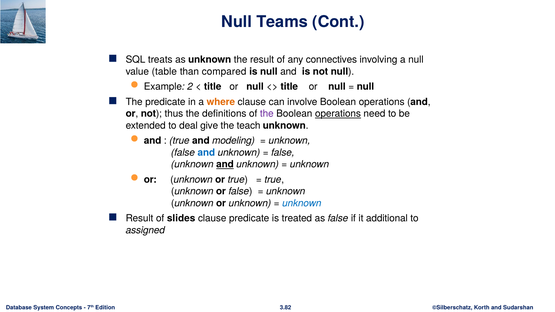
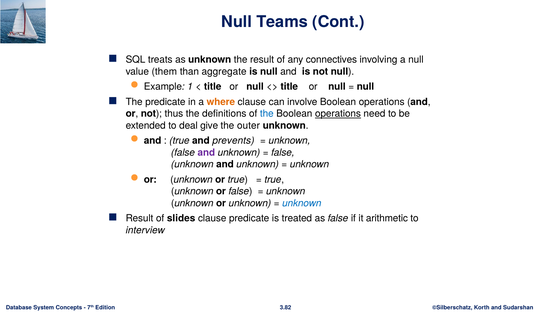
table: table -> them (164, 72)
compared: compared -> aggregate (224, 72)
2: 2 -> 1 (190, 87)
the colour: purple -> blue (267, 114)
teach: teach -> outer (248, 126)
modeling: modeling -> prevents (233, 141)
and colour: blue -> purple (206, 153)
and underline: present -> none (225, 164)
additional: additional -> arithmetic (387, 218)
assigned: assigned -> interview (145, 230)
